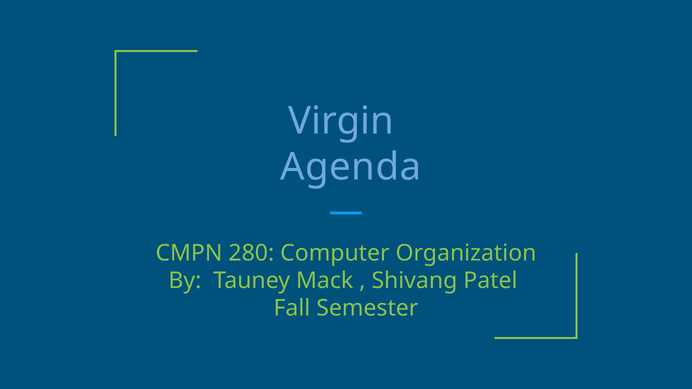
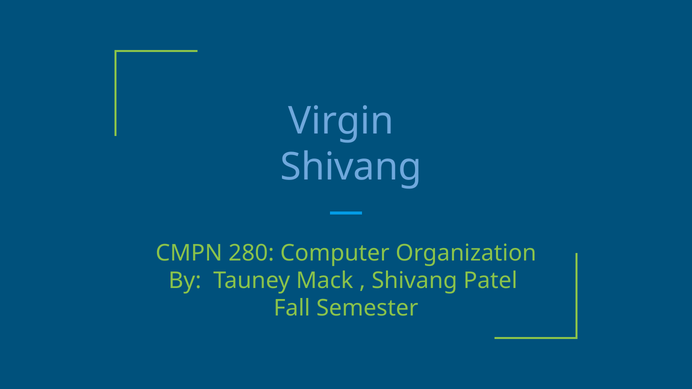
Agenda: Agenda -> Shivang (351, 167)
